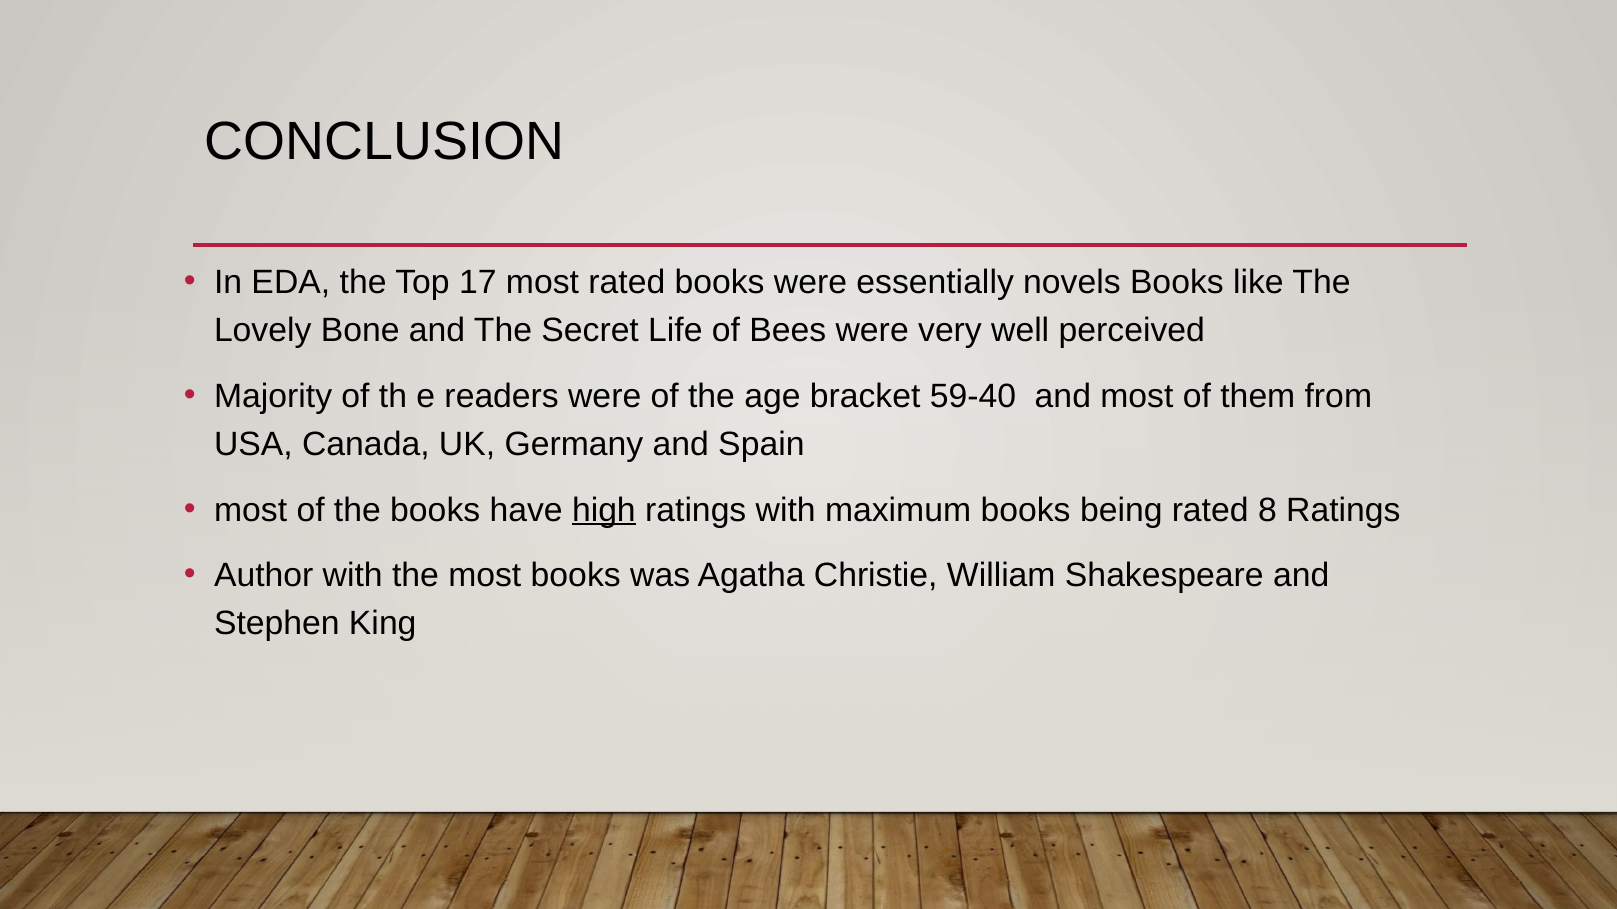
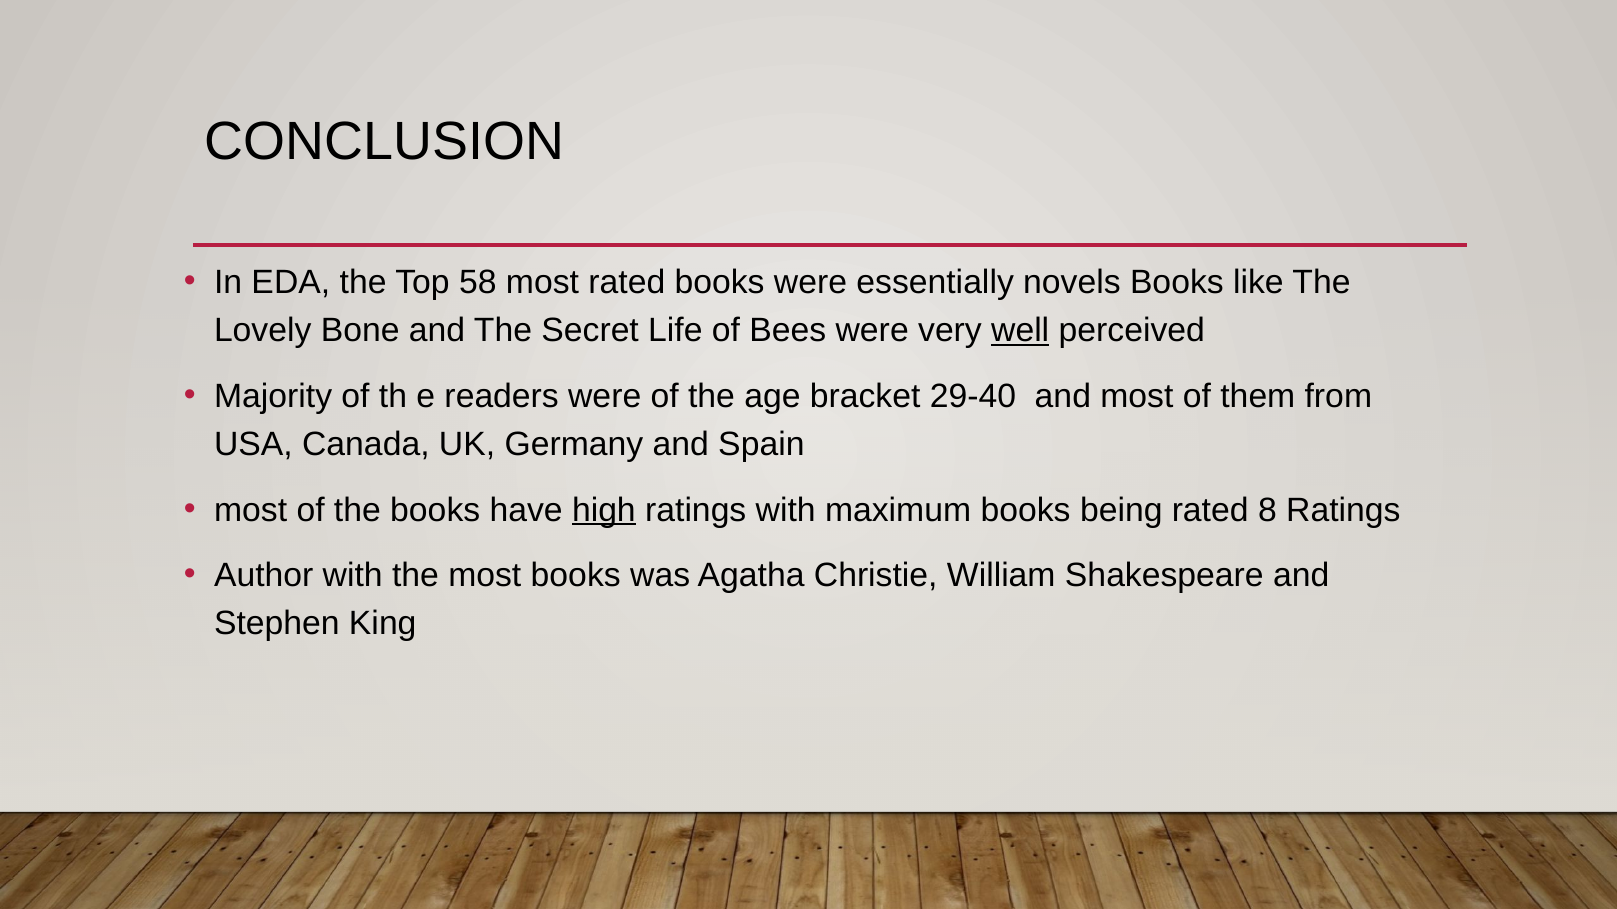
17: 17 -> 58 (478, 283)
well underline: none -> present (1020, 331)
59-40: 59-40 -> 29-40 (973, 396)
